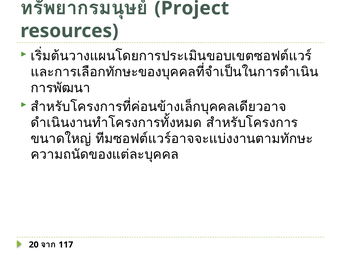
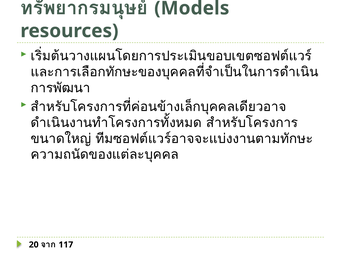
Project: Project -> Models (192, 8)
